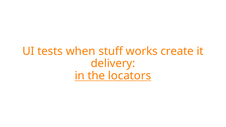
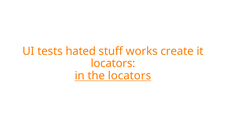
when: when -> hated (81, 51)
delivery: delivery -> locators (113, 63)
